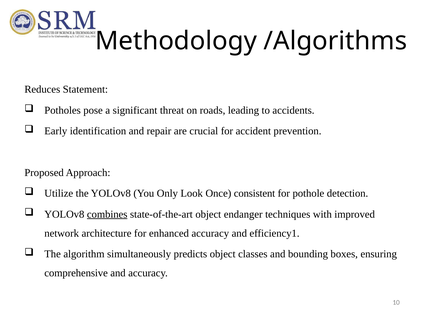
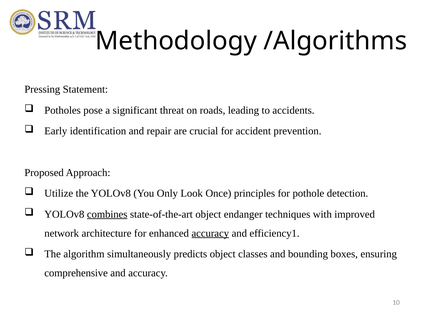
Reduces: Reduces -> Pressing (42, 90)
consistent: consistent -> principles (254, 194)
accuracy underline: none -> present (210, 233)
